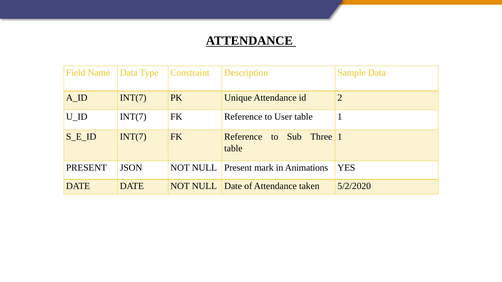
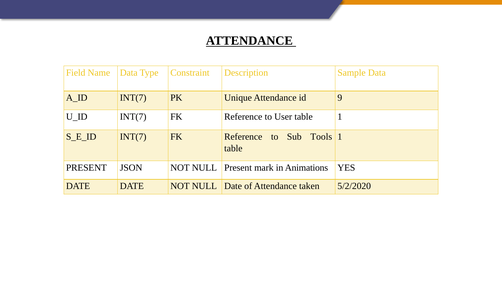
2: 2 -> 9 (340, 98)
Three: Three -> Tools (321, 137)
